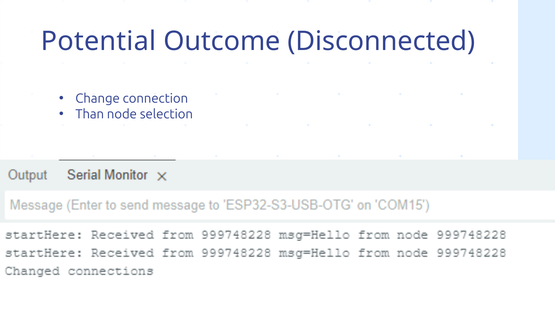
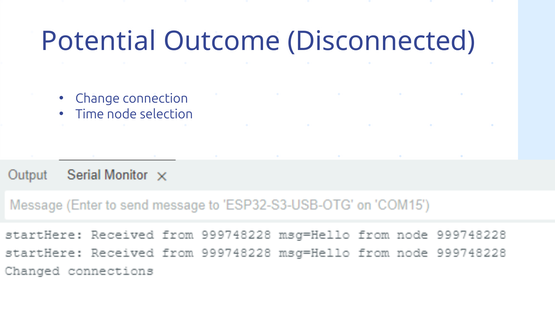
Than: Than -> Time (90, 114)
